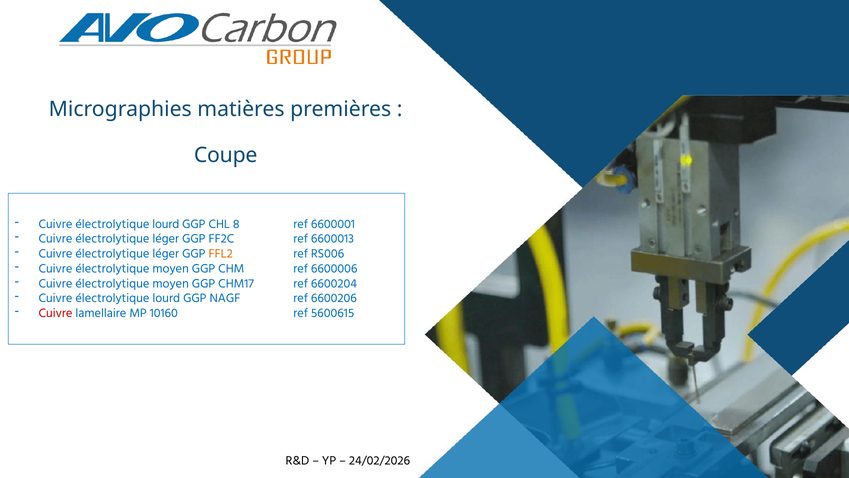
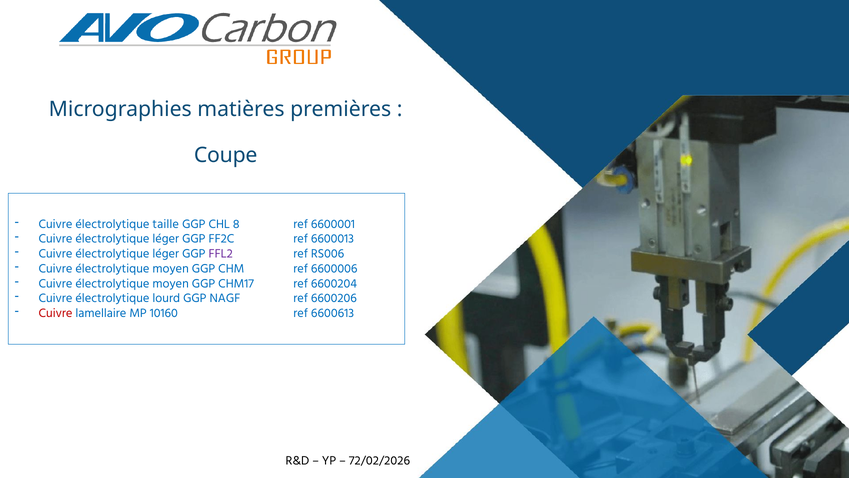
lourd: lourd -> taille (166, 224)
FFL2 colour: orange -> purple (221, 253)
5600615: 5600615 -> 6600613 (333, 313)
24/02/2026: 24/02/2026 -> 72/02/2026 (379, 460)
